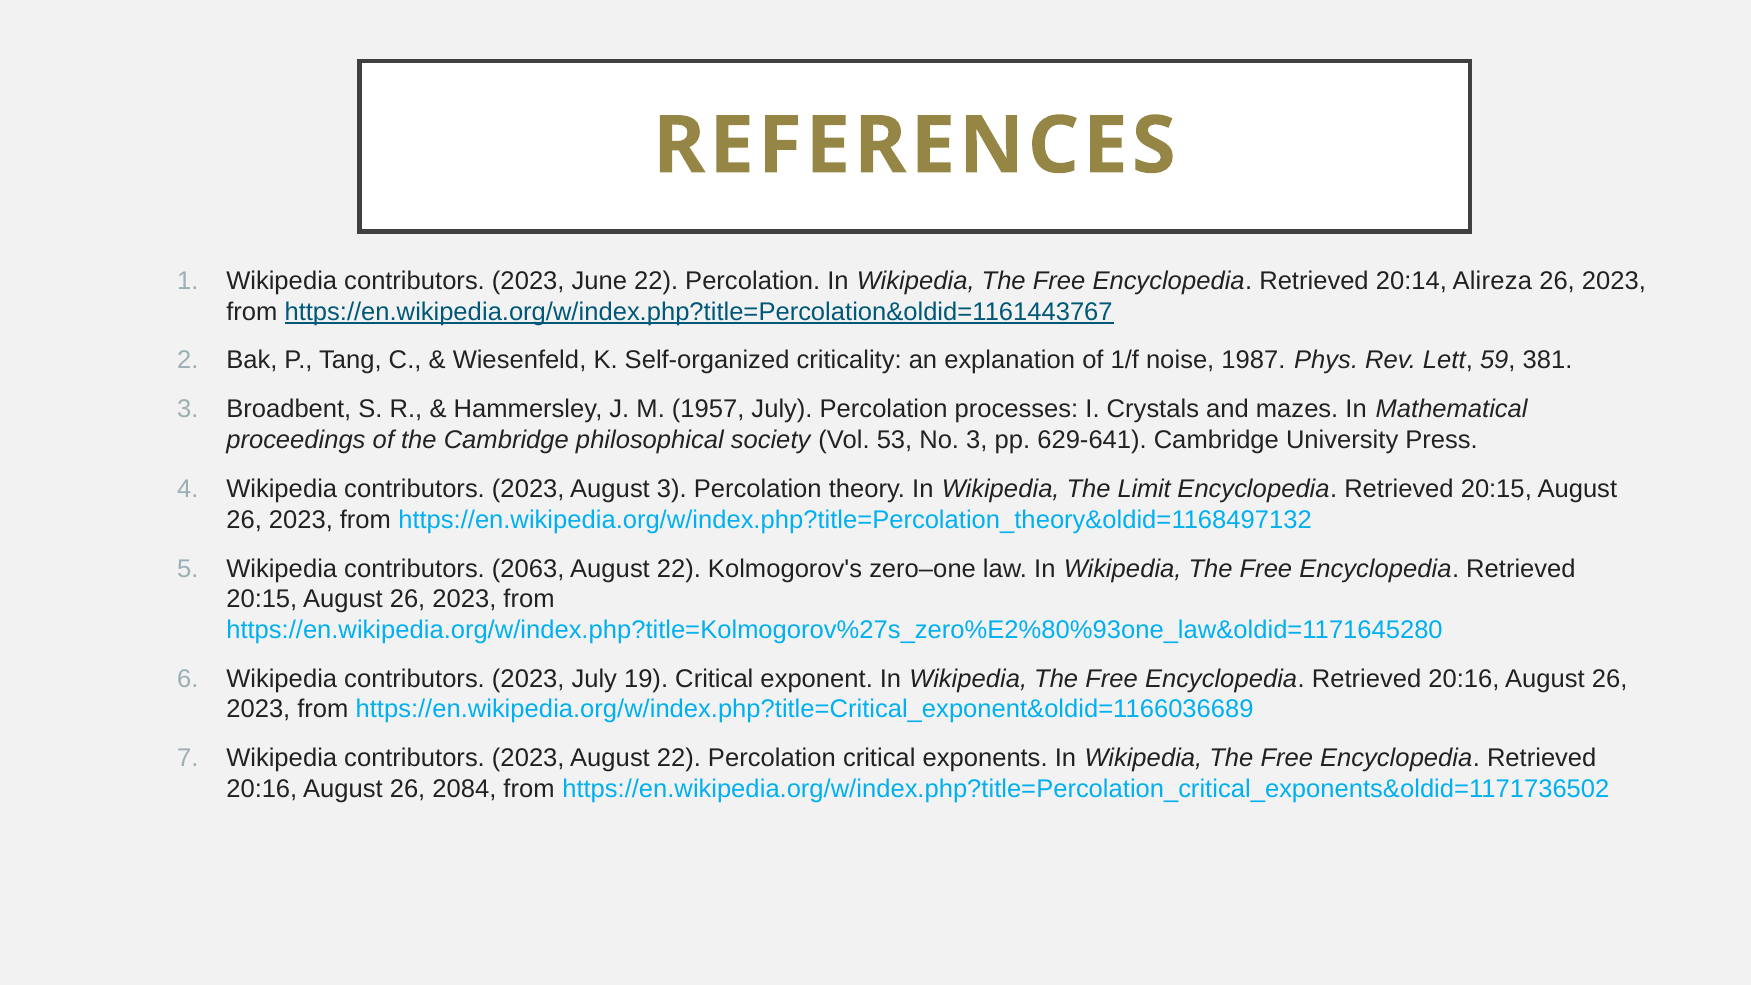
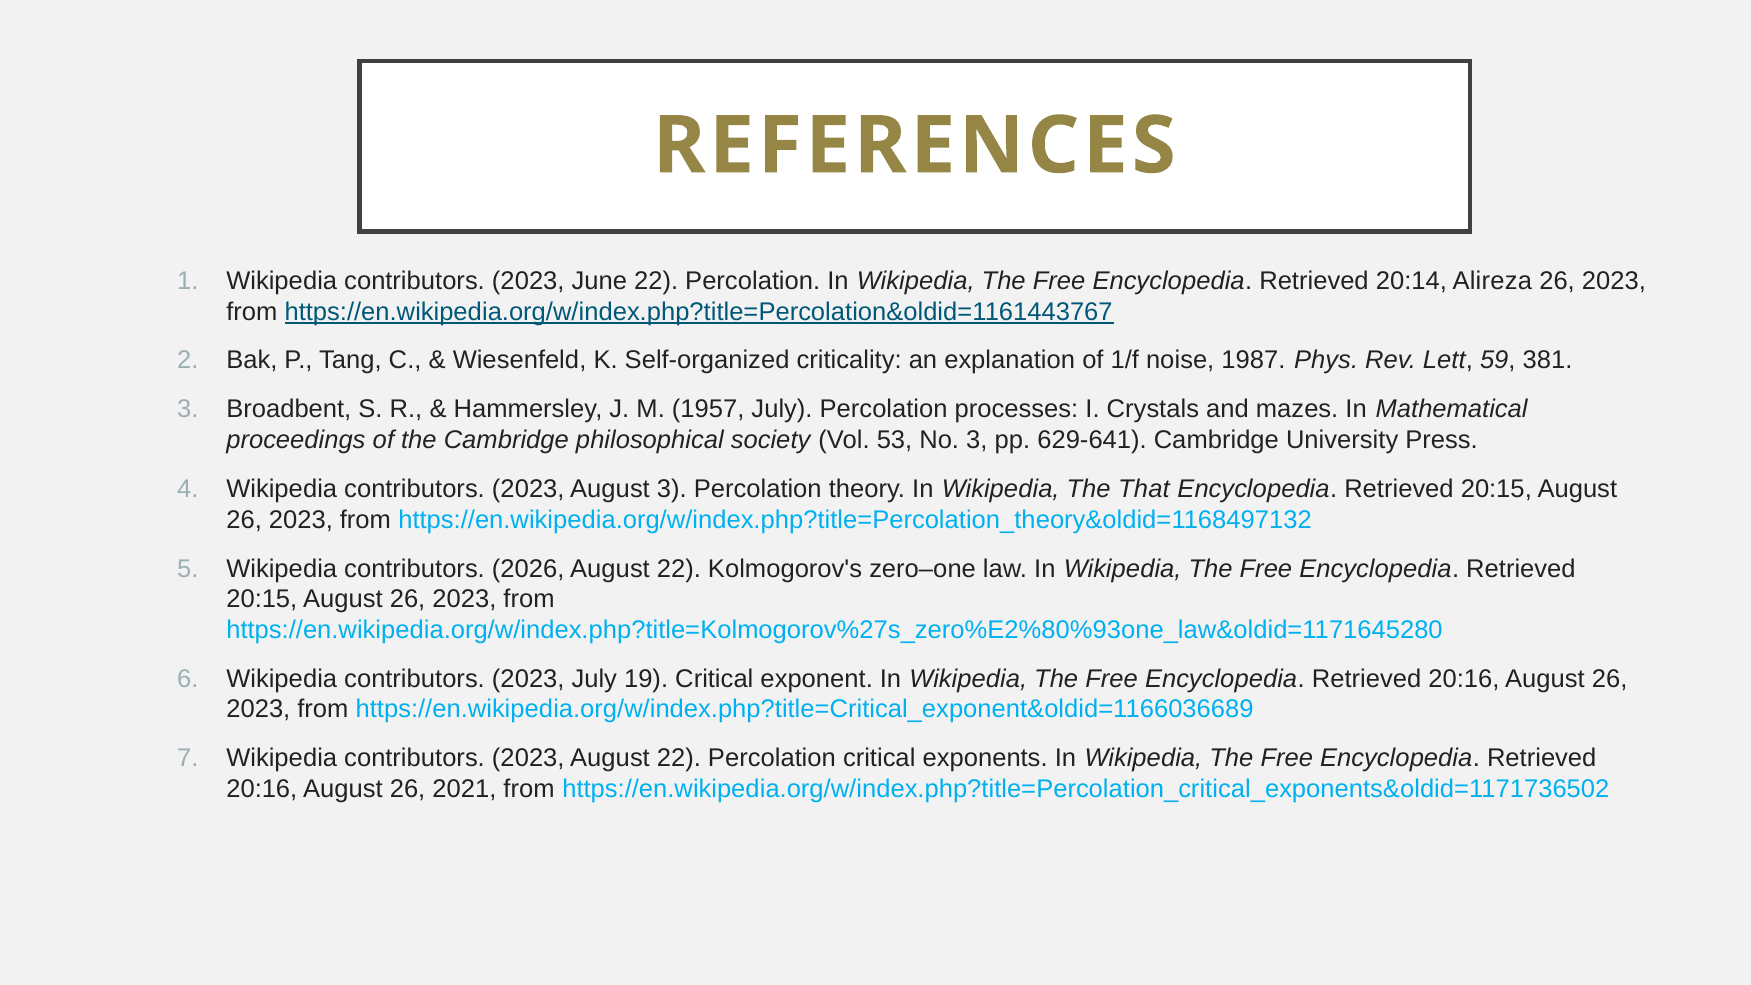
Limit: Limit -> That (1144, 489)
2063: 2063 -> 2026 (528, 569)
2084: 2084 -> 2021 (464, 789)
